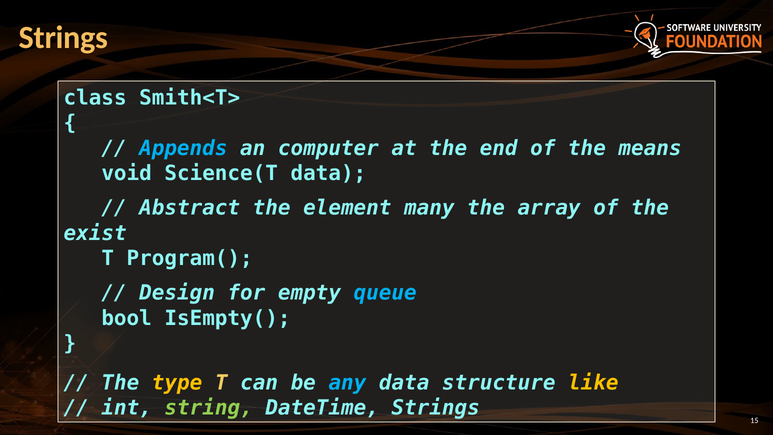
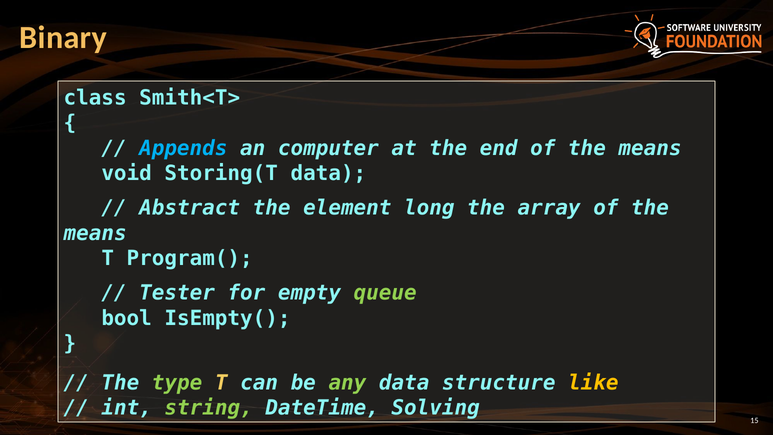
Strings: Strings -> Binary (63, 38)
Science(T: Science(T -> Storing(T (221, 173)
many: many -> long (429, 208)
exist: exist -> means (95, 233)
Design: Design -> Tester (177, 293)
queue colour: light blue -> light green (385, 293)
type colour: yellow -> light green (177, 383)
any colour: light blue -> light green (347, 383)
DateTime Strings: Strings -> Solving (436, 408)
